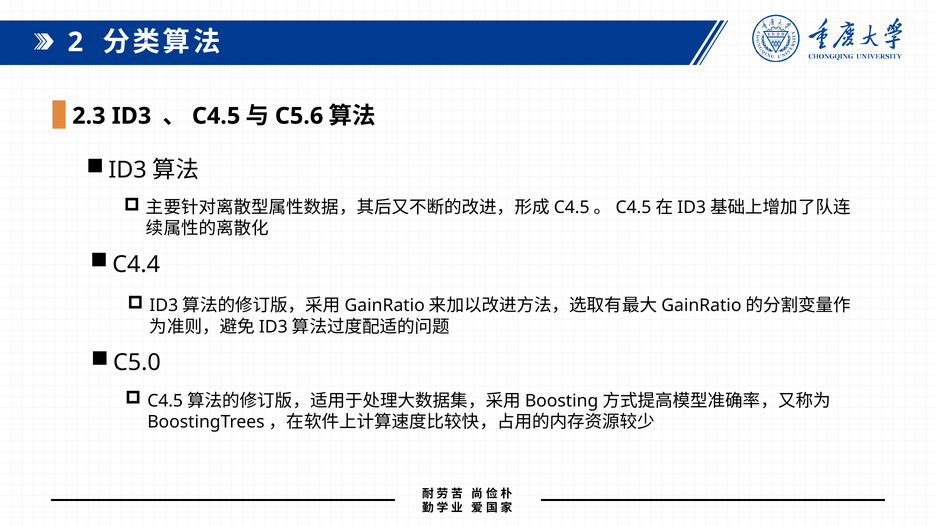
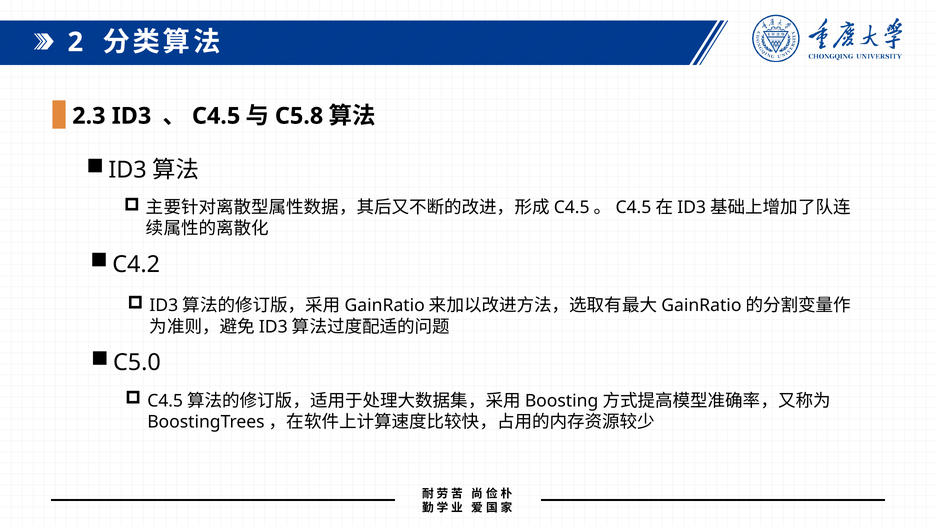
C5.6: C5.6 -> C5.8 (299, 116)
C4.4: C4.4 -> C4.2 (136, 265)
